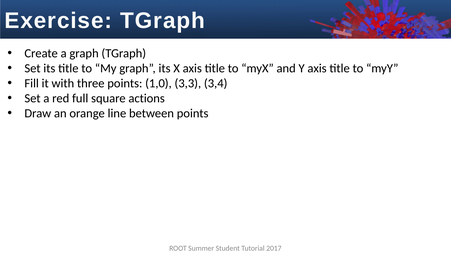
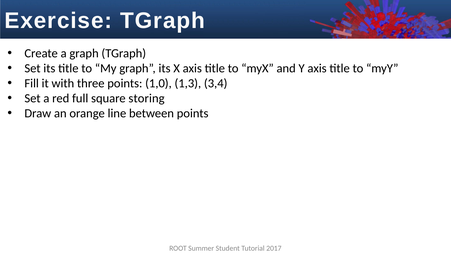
3,3: 3,3 -> 1,3 (188, 83)
actions: actions -> storing (147, 98)
